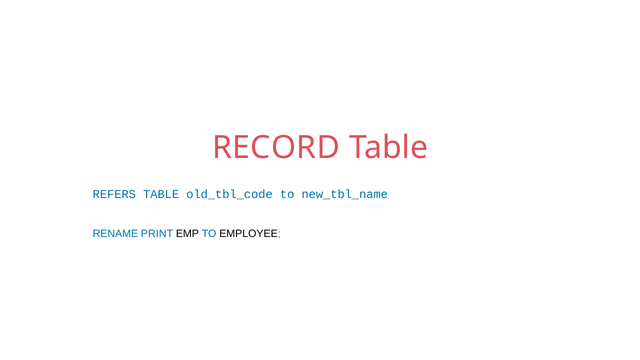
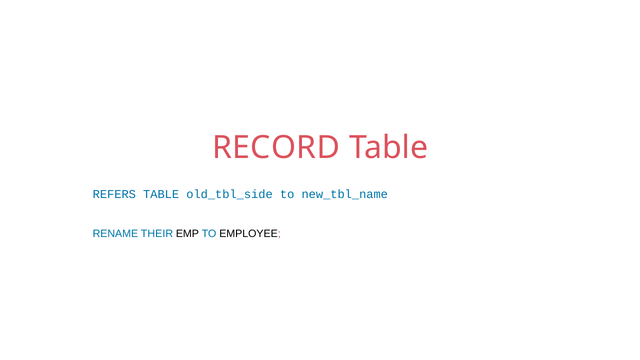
old_tbl_code: old_tbl_code -> old_tbl_side (230, 194)
PRINT: PRINT -> THEIR (157, 234)
